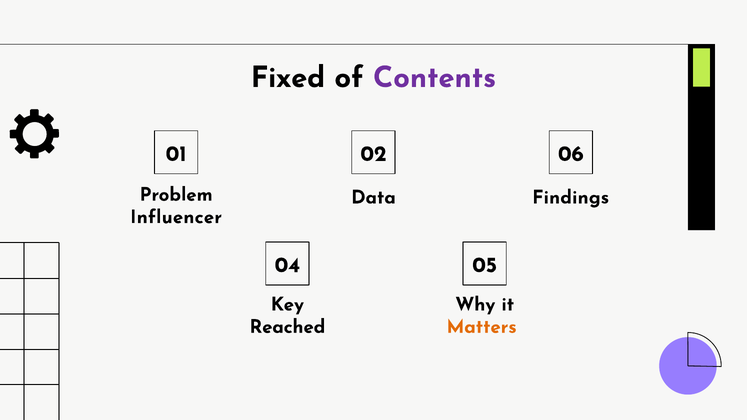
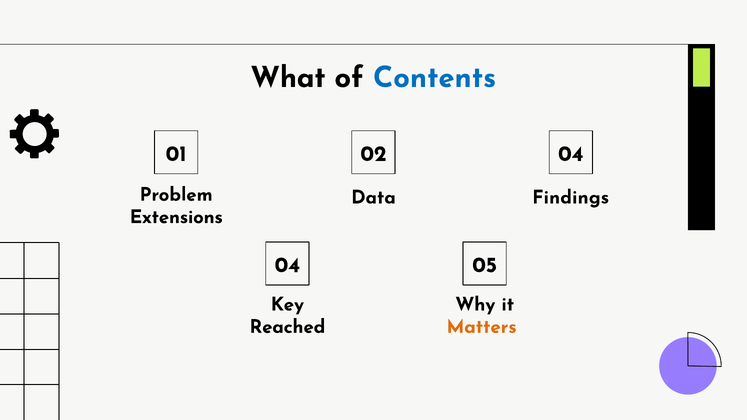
Fixed: Fixed -> What (288, 77)
Contents colour: purple -> blue (435, 77)
02 06: 06 -> 04 (571, 154)
Influencer: Influencer -> Extensions (176, 217)
